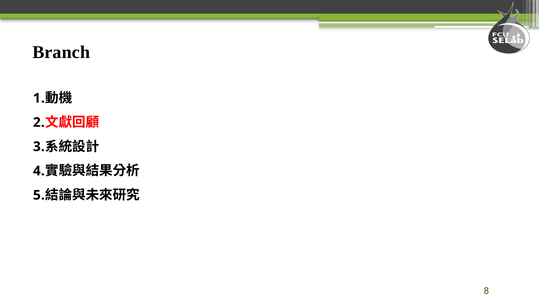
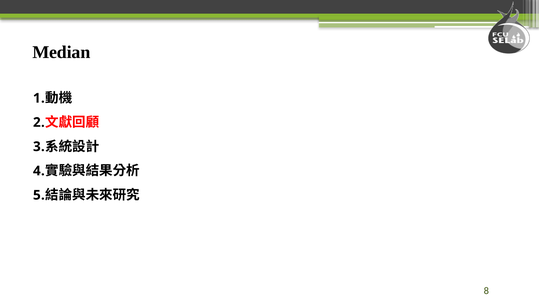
Branch: Branch -> Median (61, 52)
